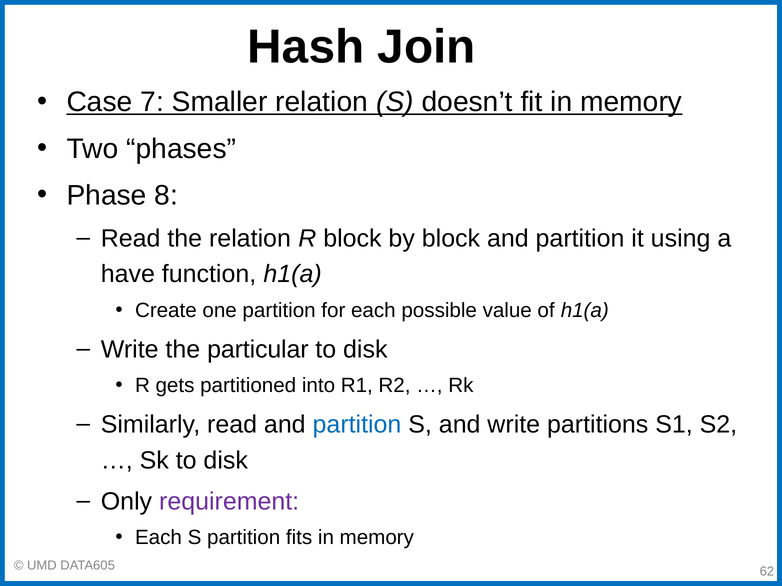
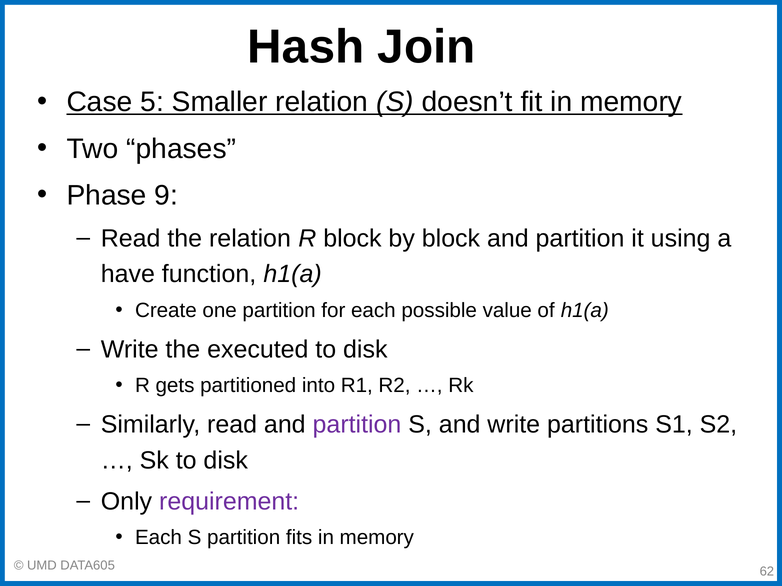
7: 7 -> 5 (152, 102)
8: 8 -> 9 (166, 196)
particular: particular -> executed (258, 350)
partition colour: blue -> purple (357, 425)
